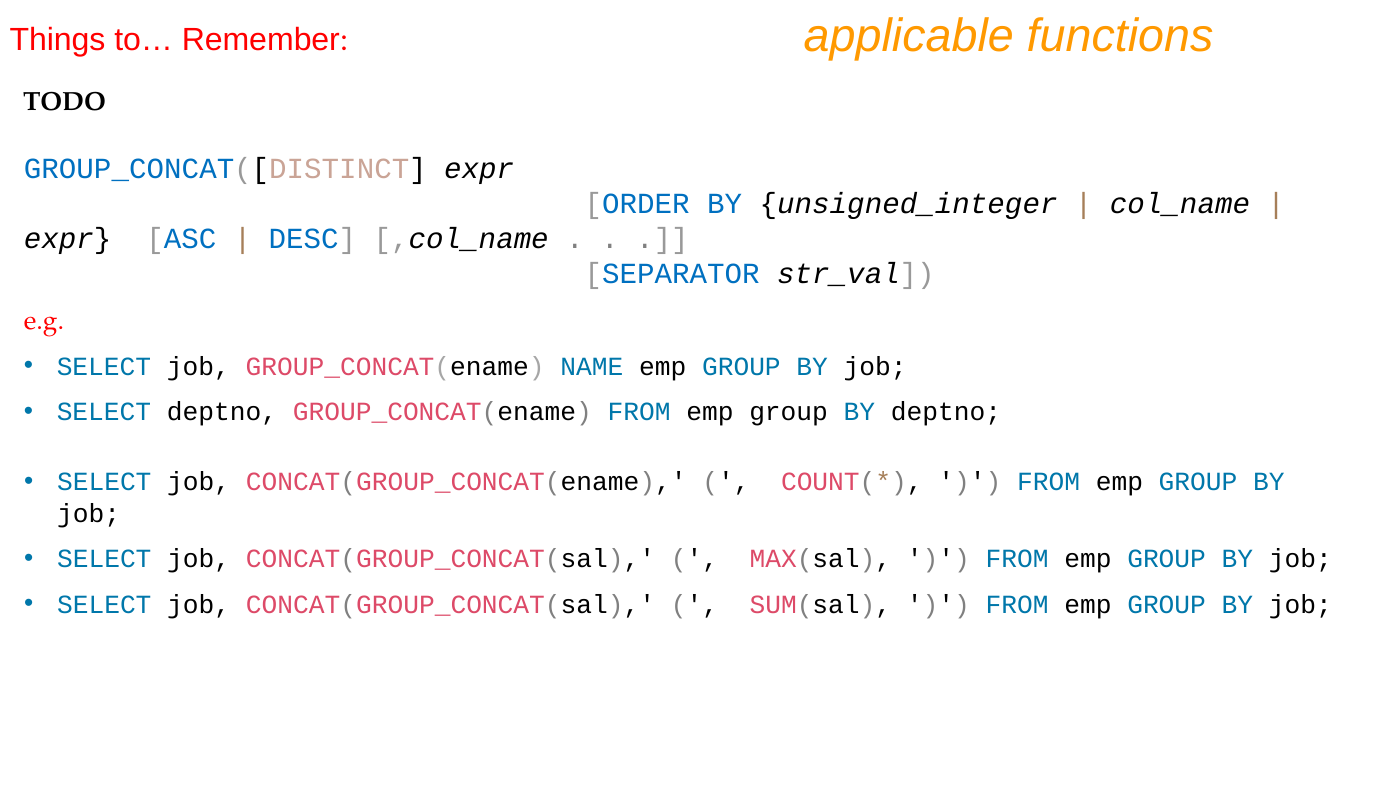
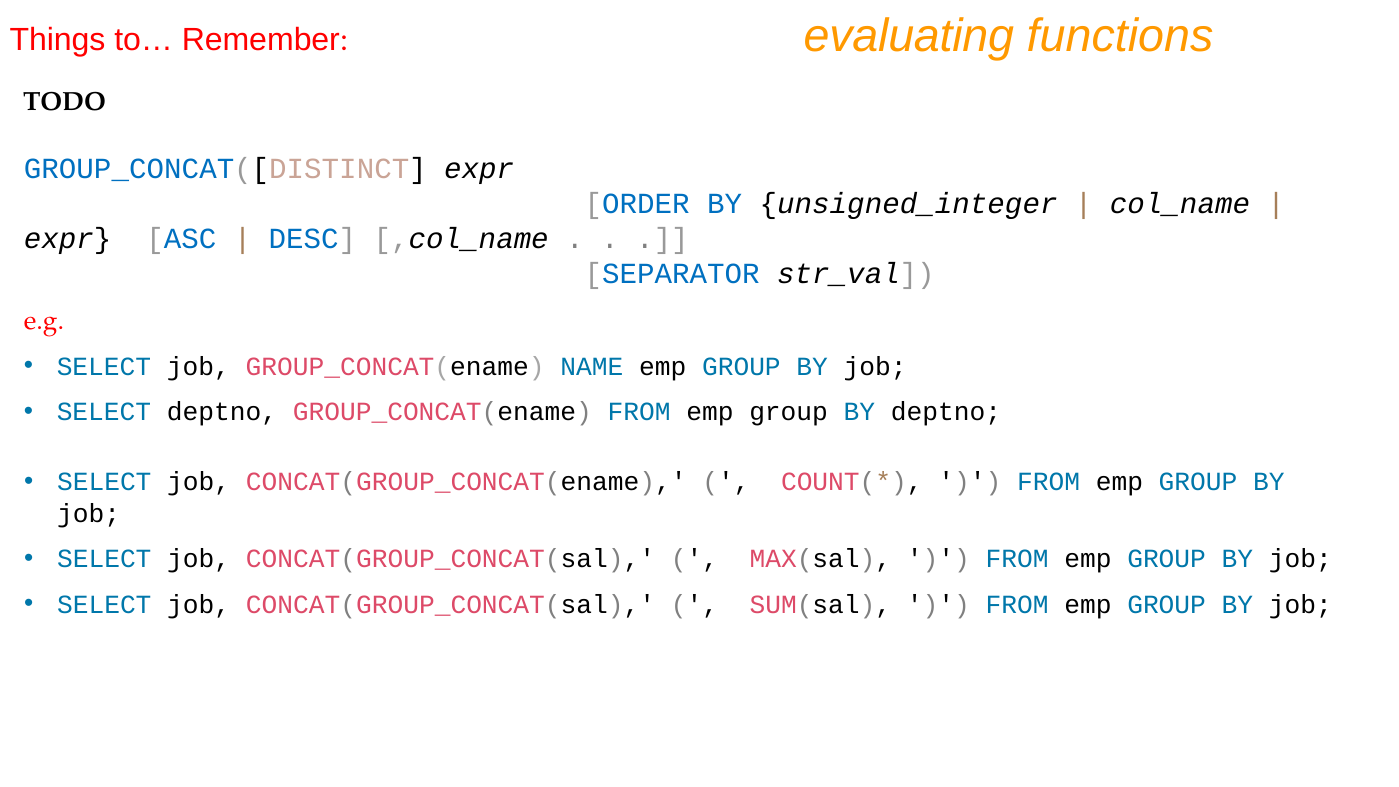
applicable: applicable -> evaluating (909, 36)
